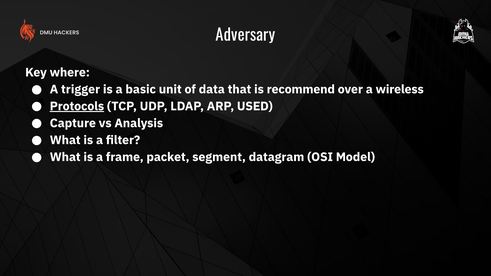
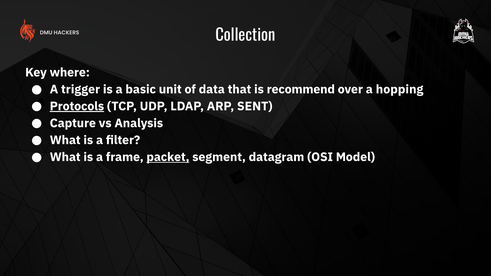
Adversary: Adversary -> Collection (245, 36)
wireless: wireless -> hopping (400, 89)
USED: USED -> SENT (255, 106)
packet underline: none -> present (168, 157)
